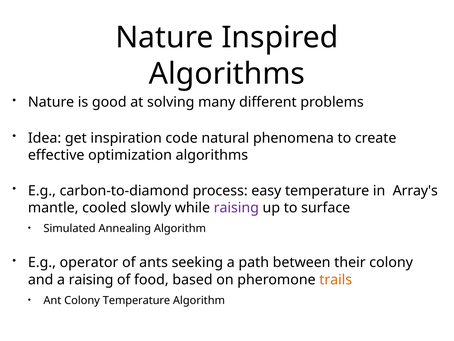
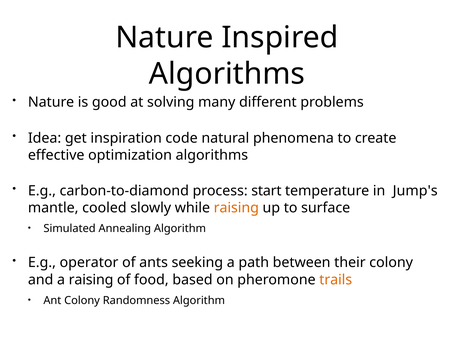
easy: easy -> start (266, 190)
Array's: Array's -> Jump's (415, 190)
raising colour: purple -> orange (236, 208)
Colony Temperature: Temperature -> Randomness (136, 300)
